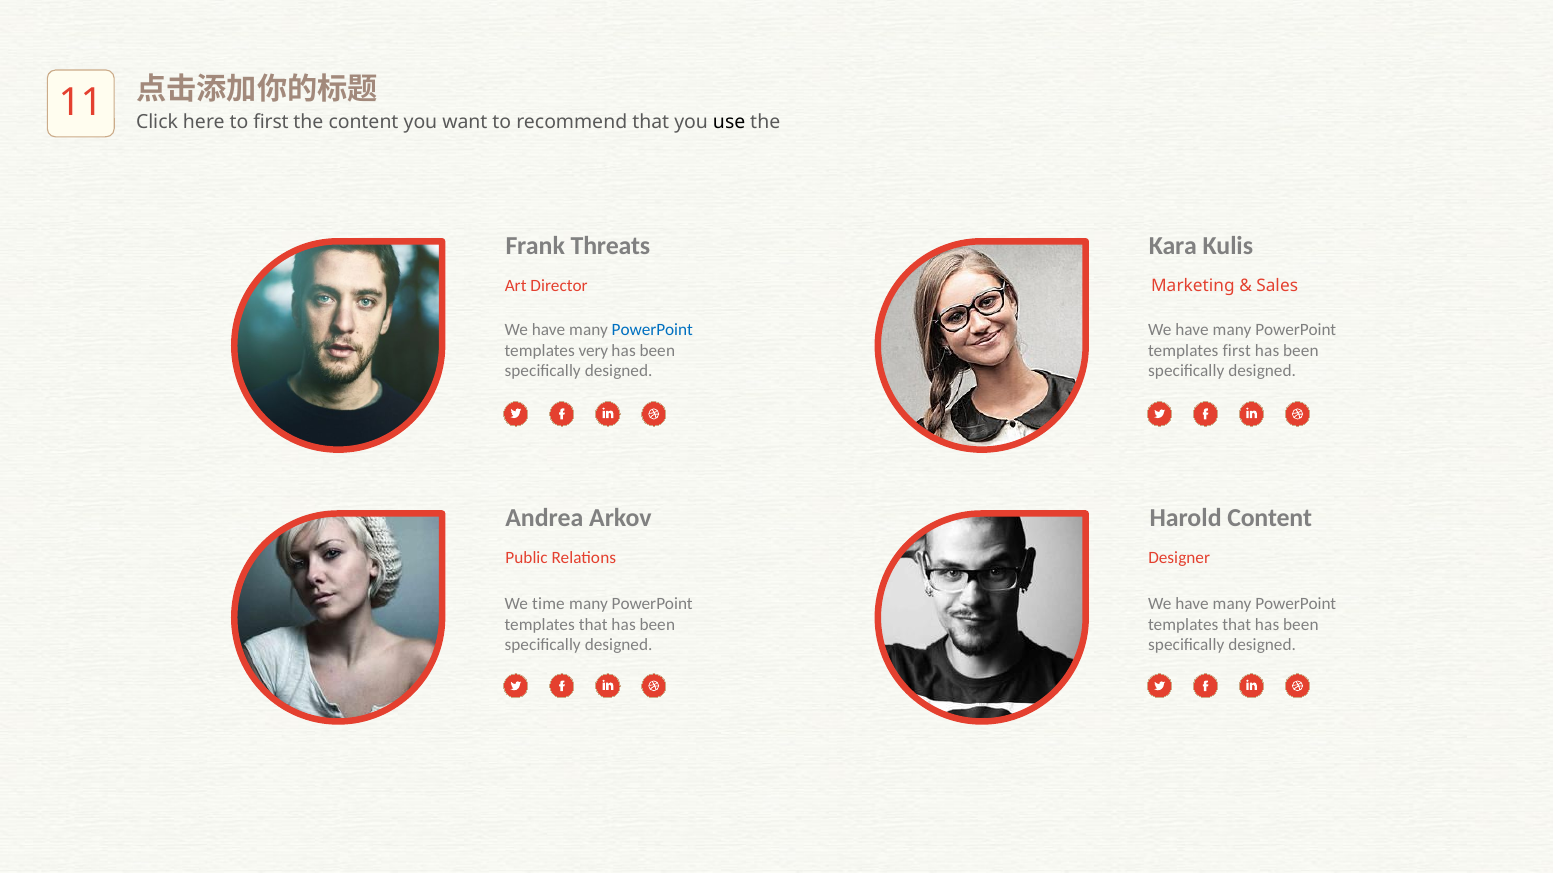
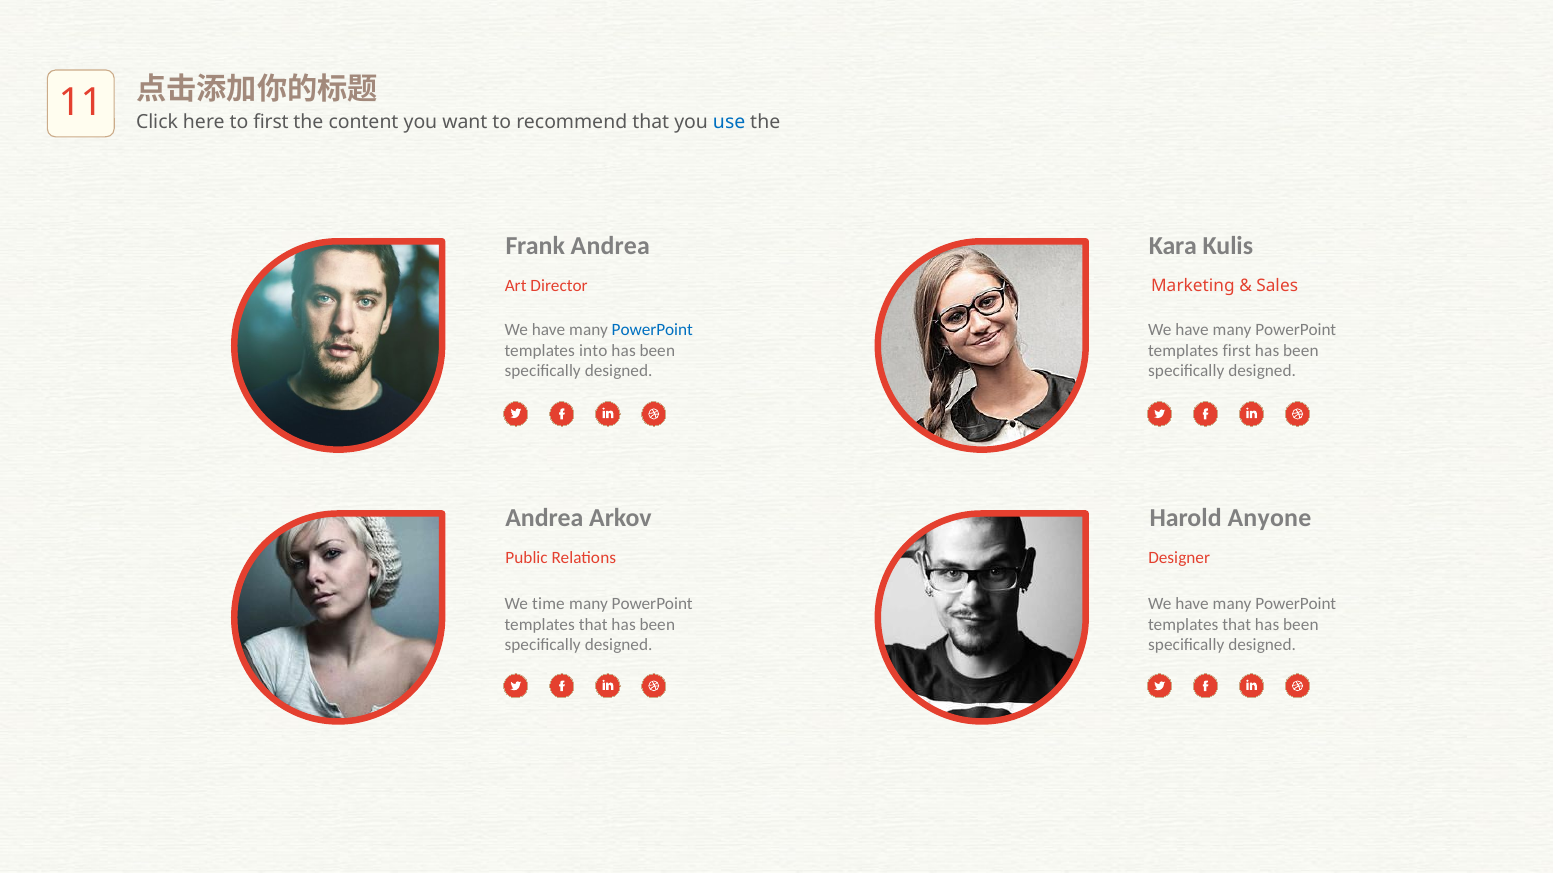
use colour: black -> blue (729, 122)
Frank Threats: Threats -> Andrea (610, 246)
very: very -> into (593, 351)
Harold Content: Content -> Anyone (1269, 518)
